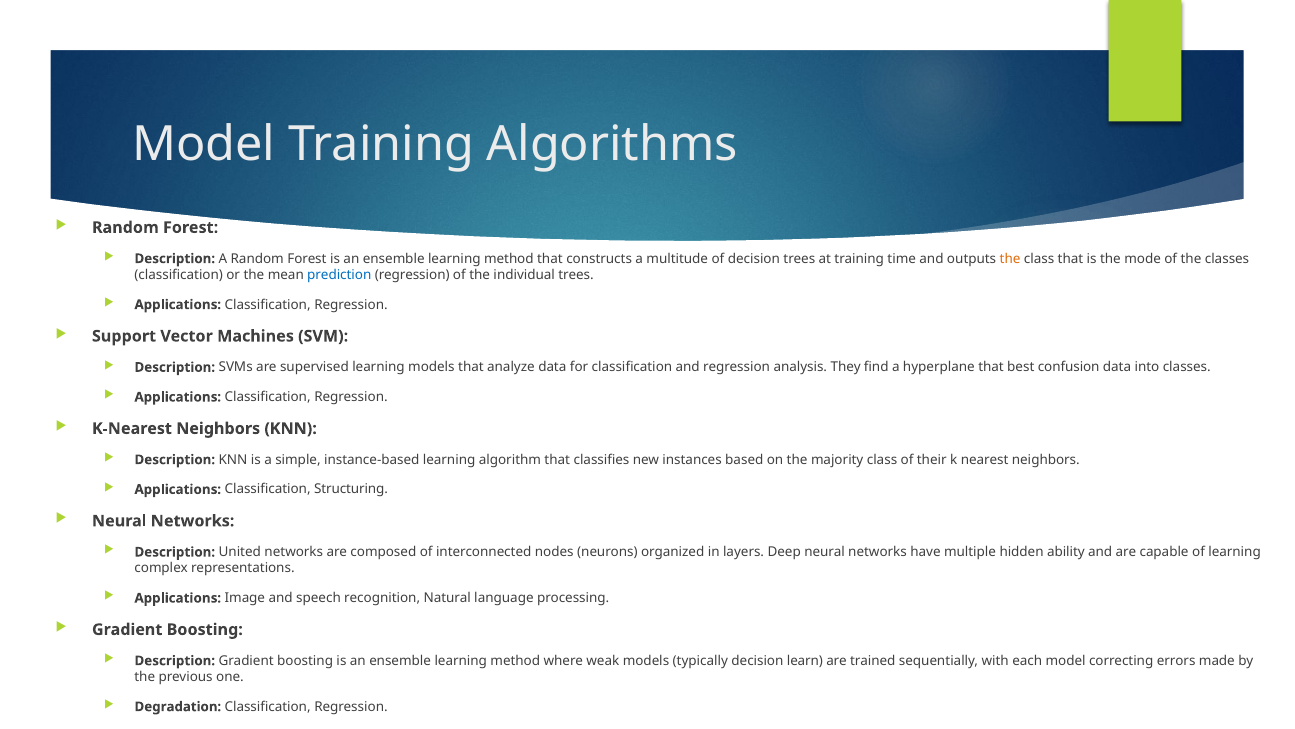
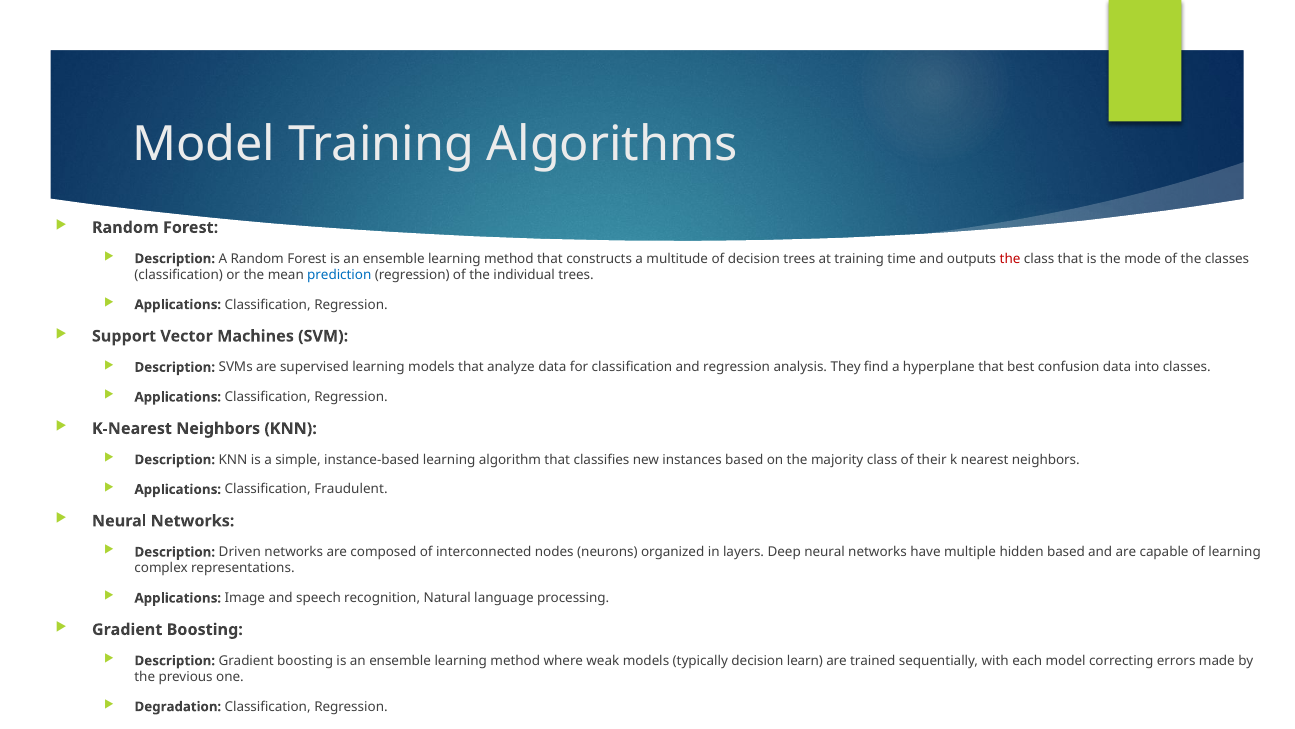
the colour: orange -> red (1010, 258)
Structuring: Structuring -> Fraudulent (351, 489)
United: United -> Driven (240, 552)
hidden ability: ability -> based (1066, 552)
